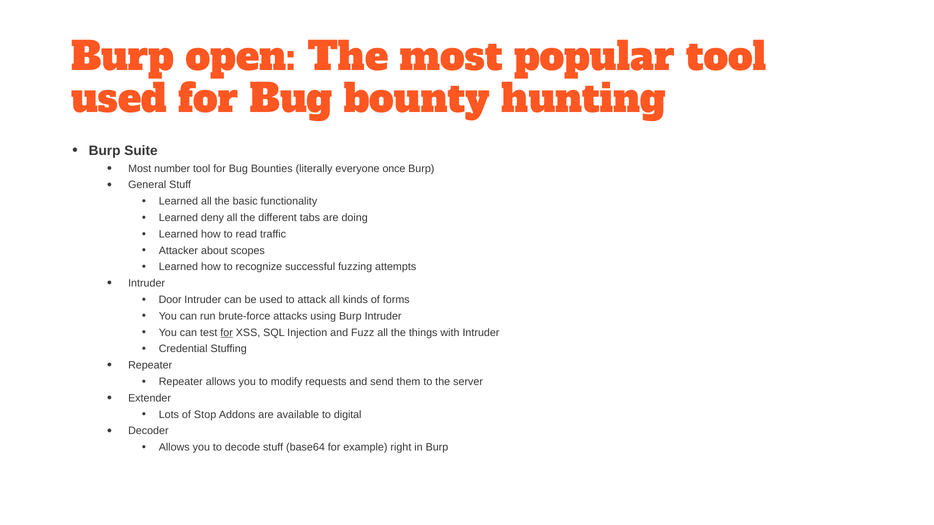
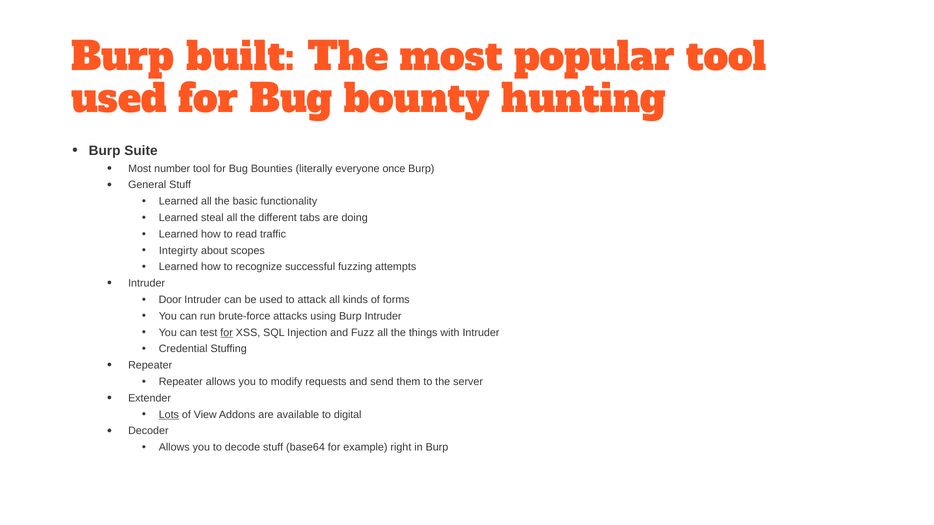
open: open -> built (241, 57)
deny: deny -> steal (212, 218)
Attacker: Attacker -> Integirty (178, 251)
Lots underline: none -> present (169, 415)
Stop: Stop -> View (205, 415)
